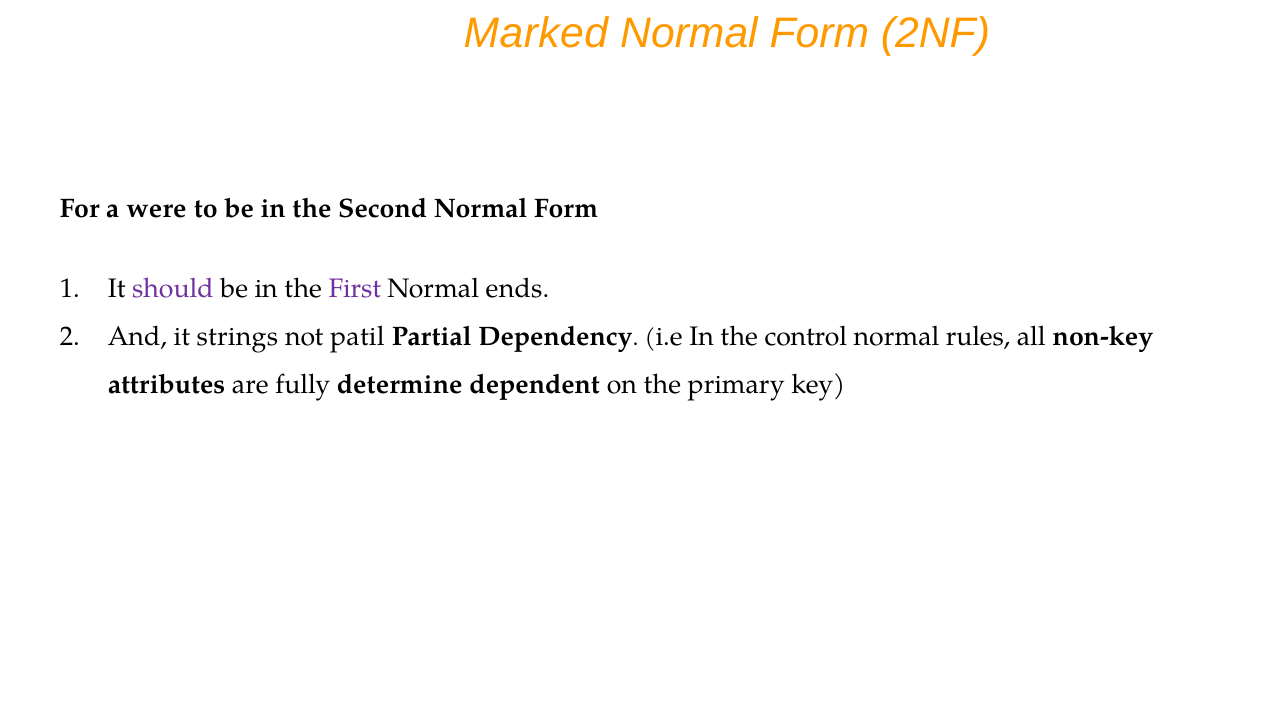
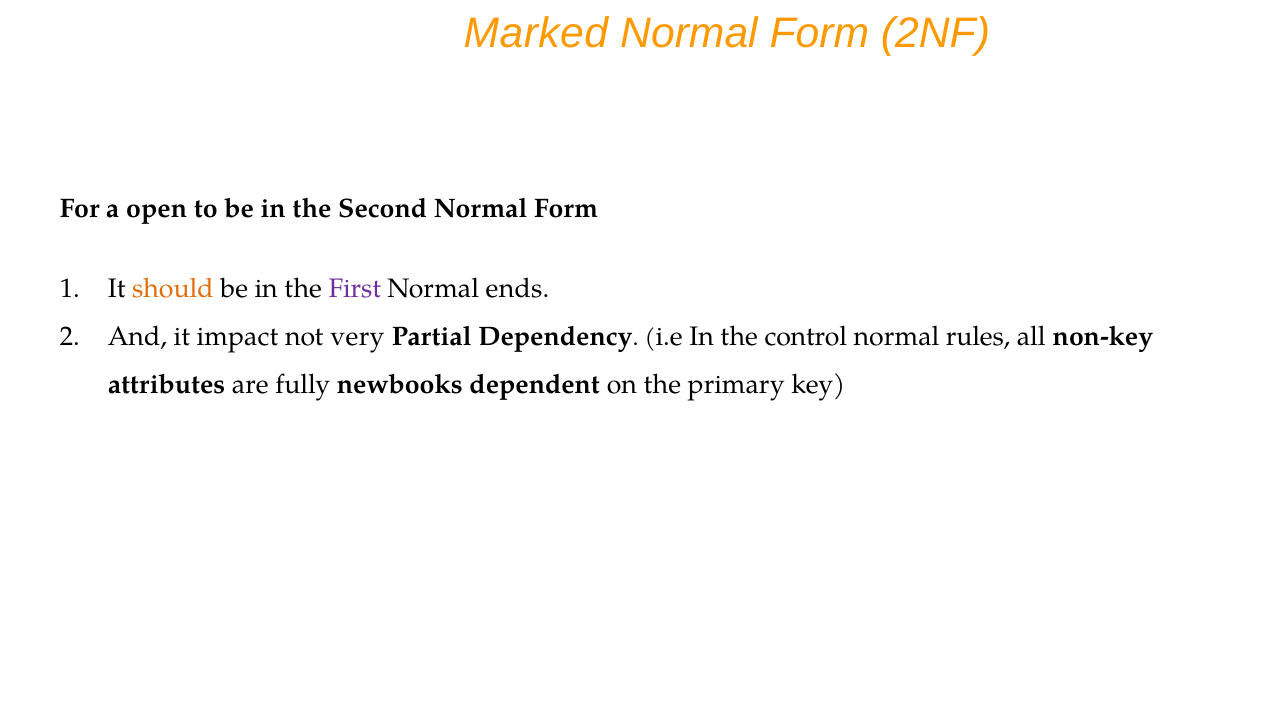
were: were -> open (157, 209)
should colour: purple -> orange (173, 289)
strings: strings -> impact (237, 337)
patil: patil -> very (357, 337)
determine: determine -> newbooks (400, 385)
